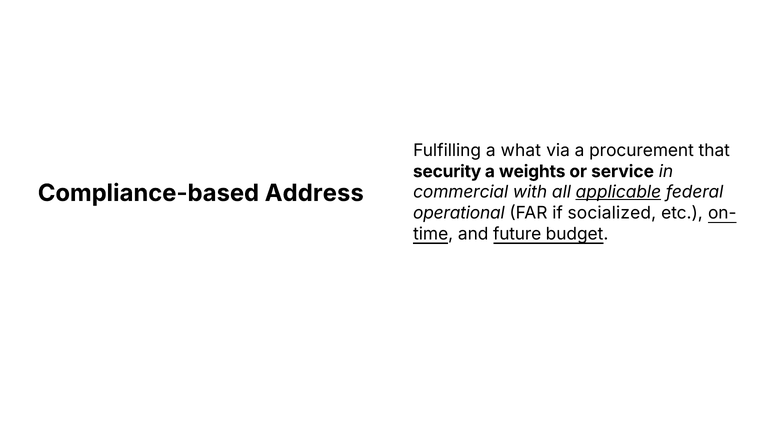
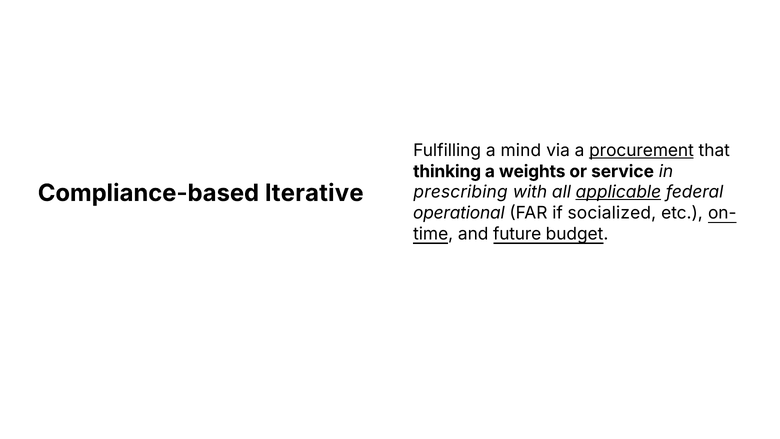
what: what -> mind (521, 151)
procurement underline: none -> present (642, 151)
security: security -> thinking (447, 171)
Address: Address -> Iterative (314, 193)
commercial: commercial -> prescribing (461, 192)
